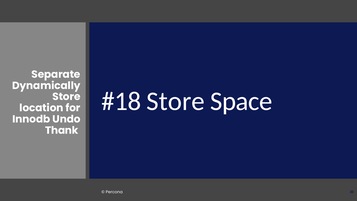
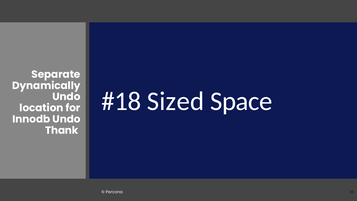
Store: Store -> Sized (175, 101)
Store: Store -> Undo (66, 97)
